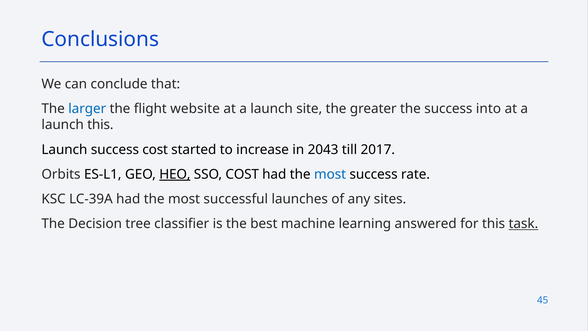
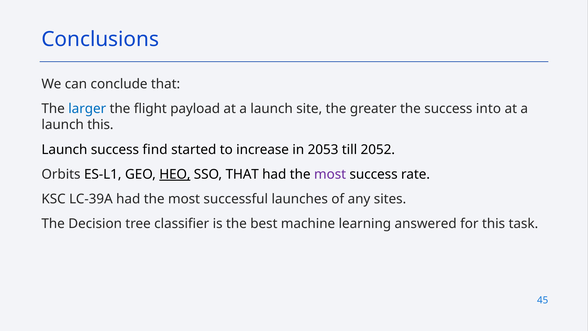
website: website -> payload (195, 109)
success cost: cost -> find (155, 149)
2043: 2043 -> 2053 (323, 149)
2017: 2017 -> 2052 (378, 149)
SSO COST: COST -> THAT (242, 174)
most colour: blue -> purple (330, 174)
task underline: present -> none (523, 224)
